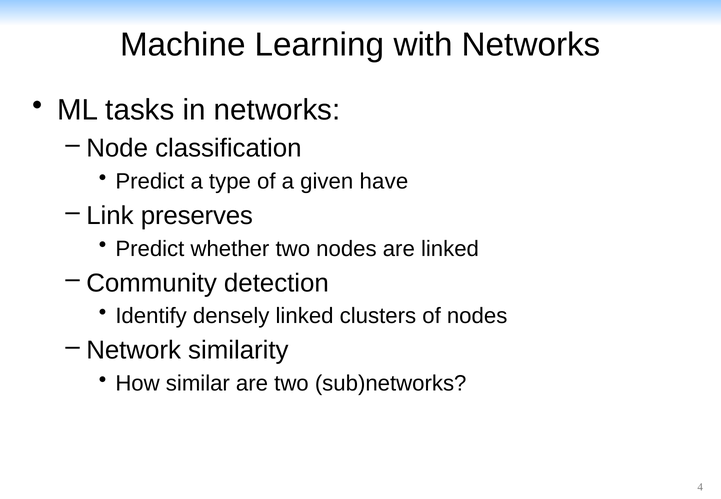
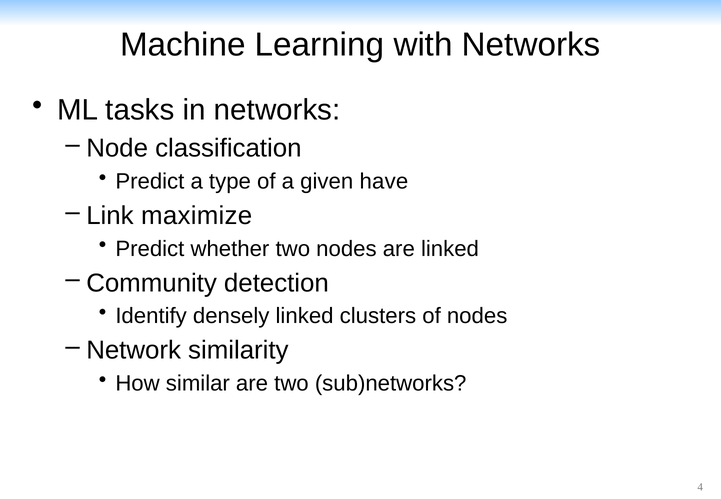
preserves: preserves -> maximize (197, 216)
